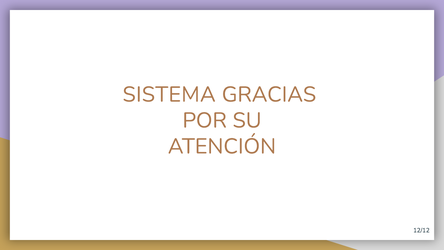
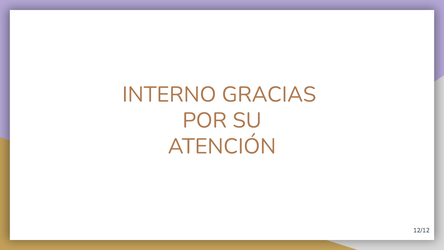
SISTEMA: SISTEMA -> INTERNO (169, 94)
